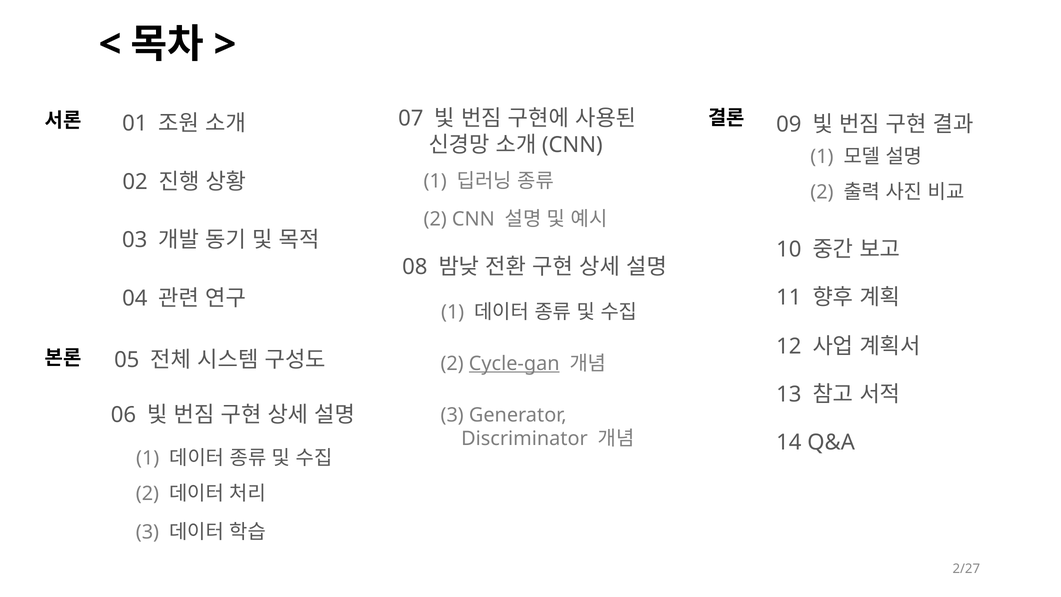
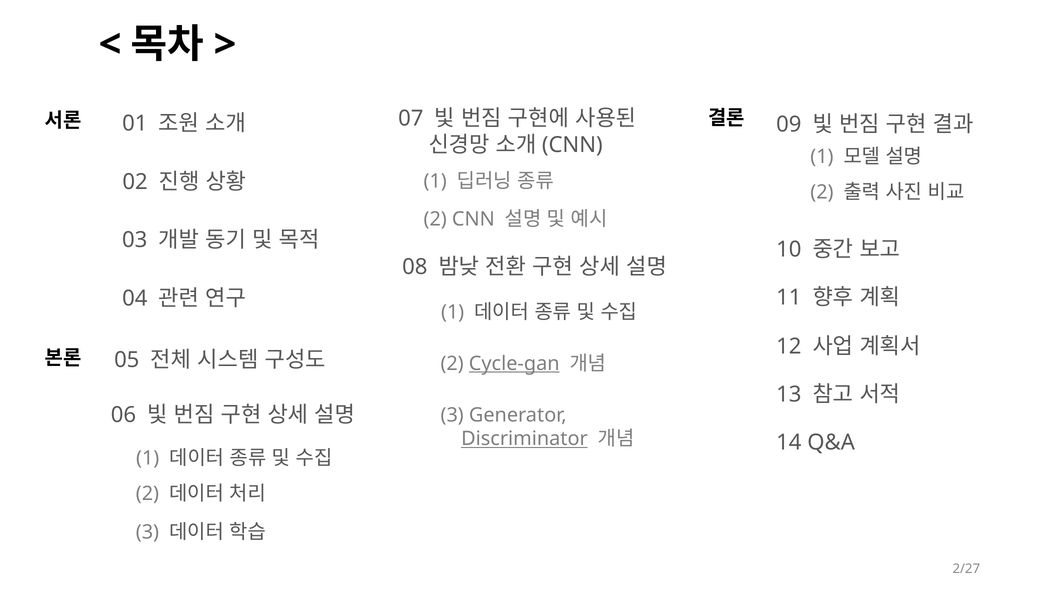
Discriminator underline: none -> present (524, 439)
